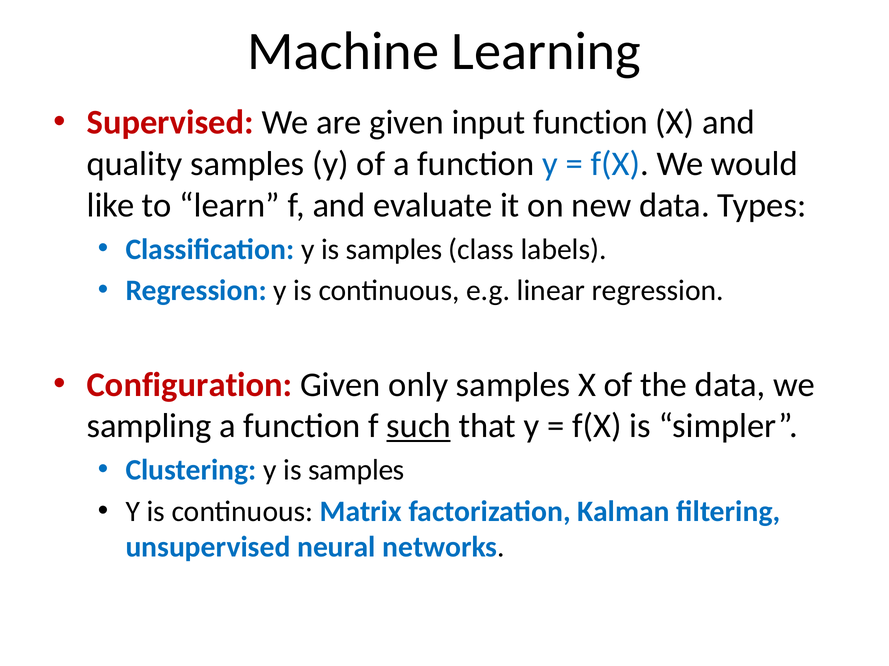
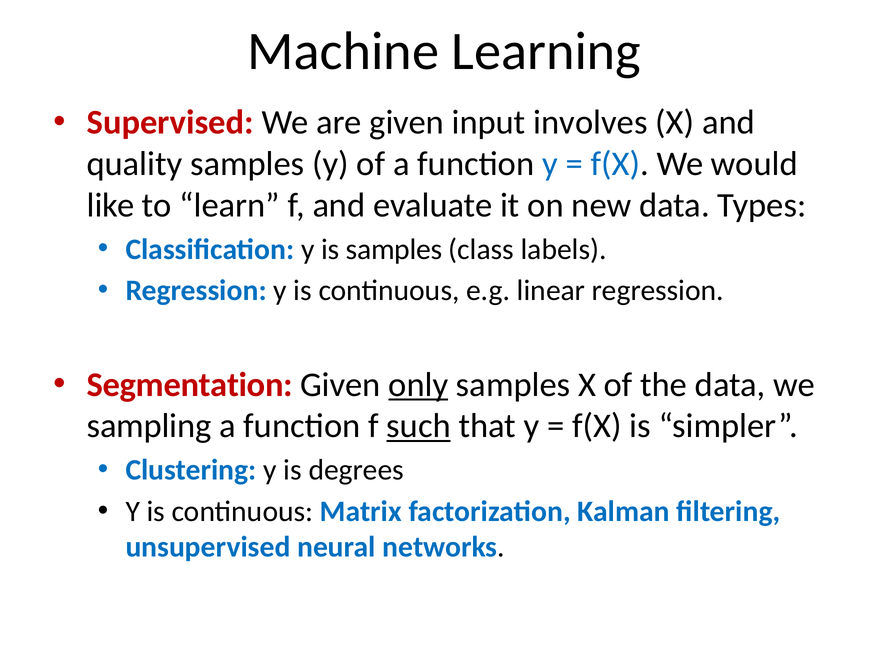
input function: function -> involves (590, 123)
Configuration: Configuration -> Segmentation (190, 385)
only underline: none -> present (418, 385)
Clustering y is samples: samples -> degrees (356, 471)
